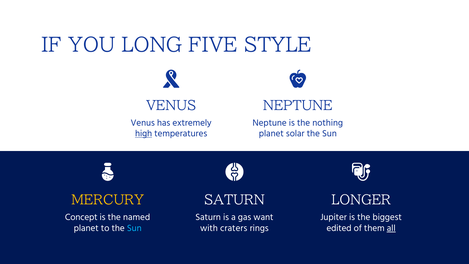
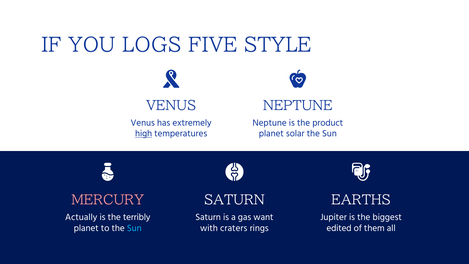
LONG: LONG -> LOGS (152, 46)
nothing: nothing -> product (328, 123)
MERCURY colour: yellow -> pink (108, 200)
LONGER: LONGER -> EARTHS (361, 200)
Concept: Concept -> Actually (81, 217)
named: named -> terribly (137, 217)
all underline: present -> none (391, 228)
